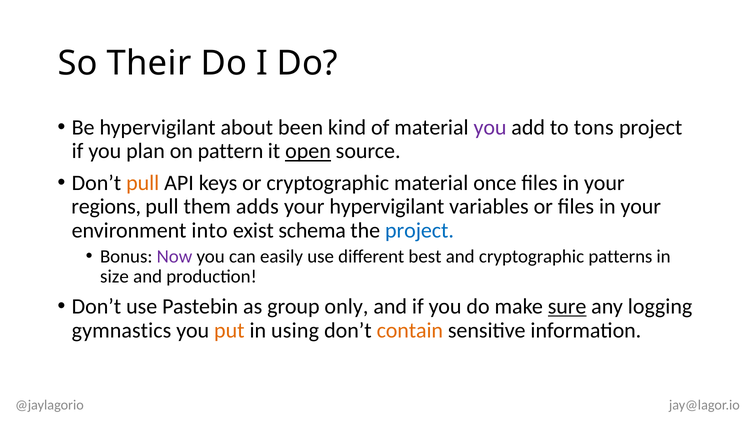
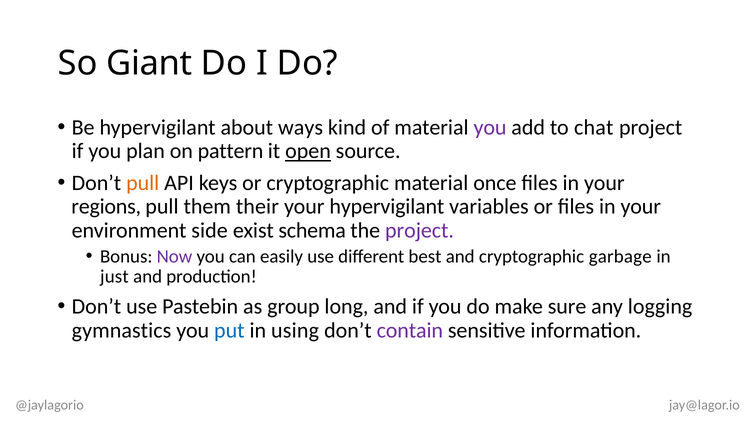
Their: Their -> Giant (149, 63)
been: been -> ways (301, 128)
tons: tons -> chat (594, 128)
adds: adds -> their (257, 207)
into: into -> side (210, 231)
project colour: blue -> purple (420, 231)
patterns: patterns -> garbage (620, 257)
size: size -> just (114, 277)
only: only -> long (346, 307)
sure underline: present -> none (567, 307)
put colour: orange -> blue (229, 331)
contain colour: orange -> purple (410, 331)
